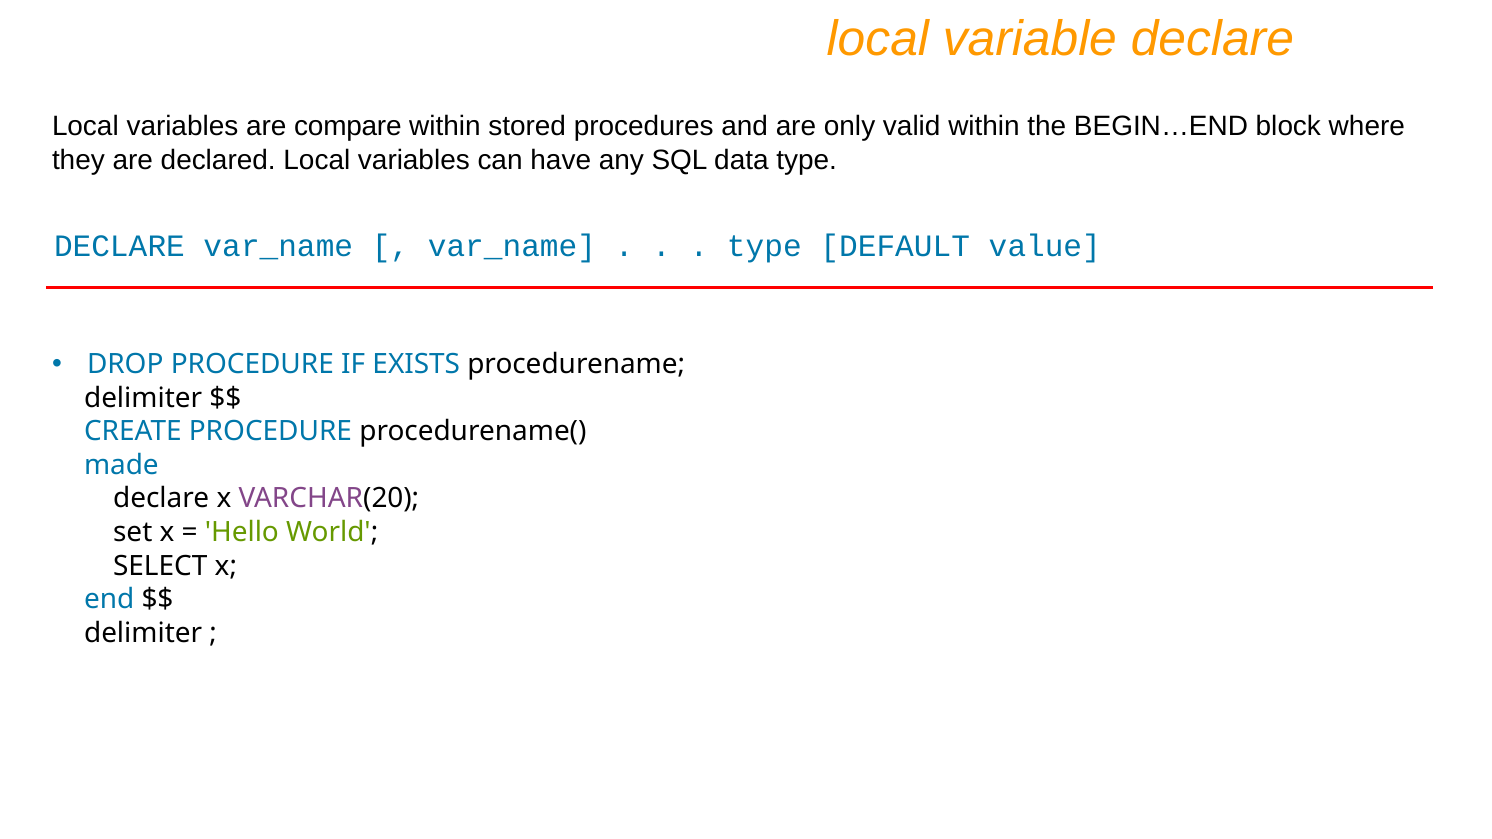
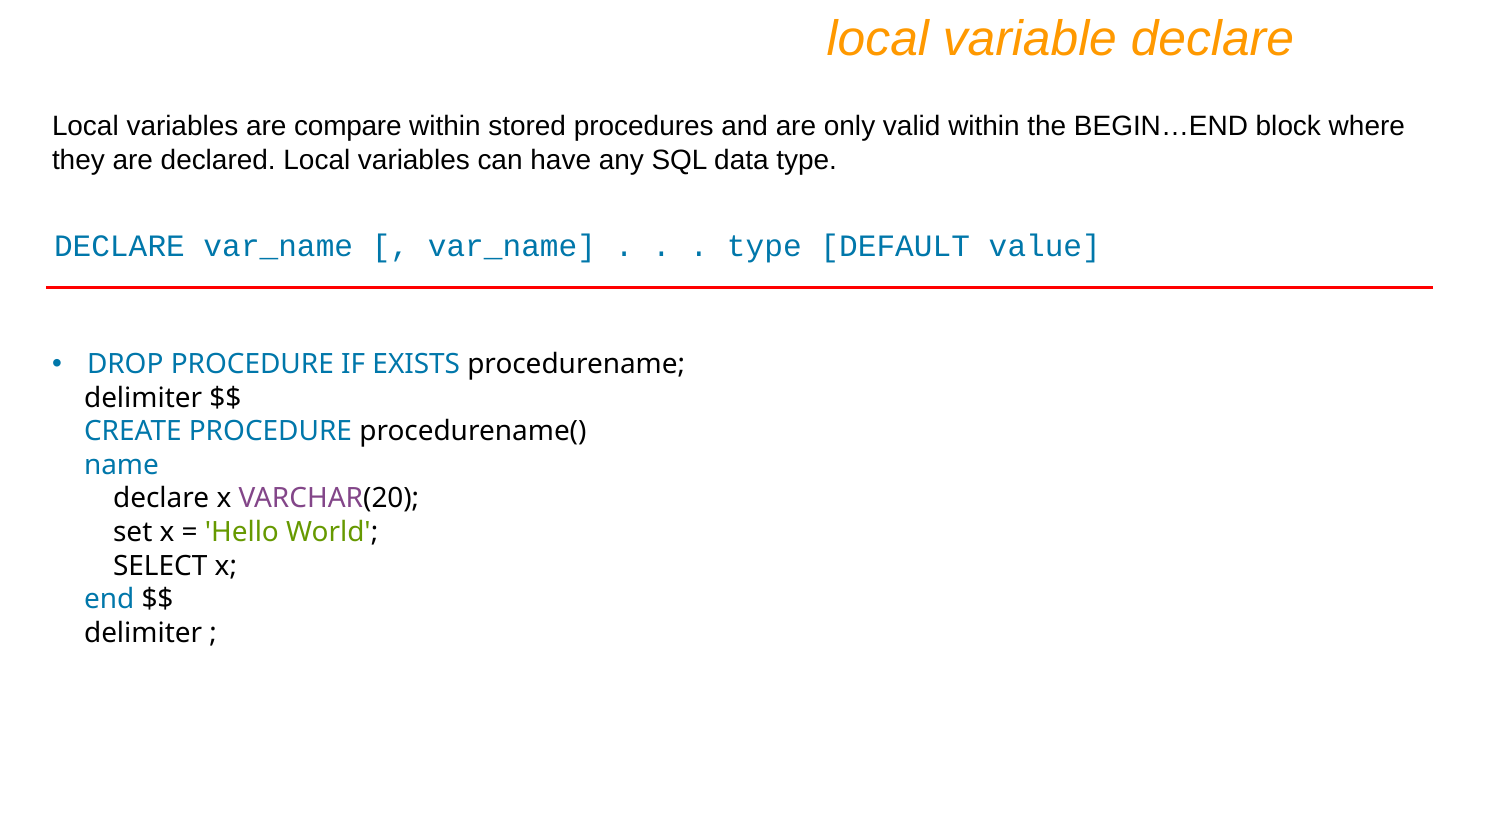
made: made -> name (121, 465)
